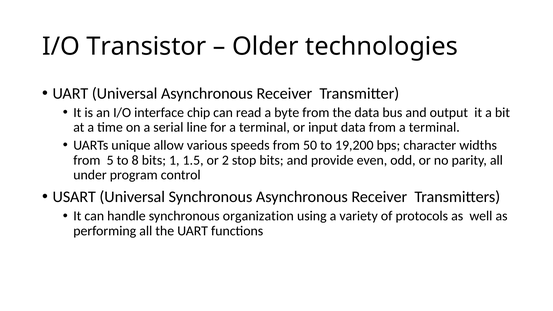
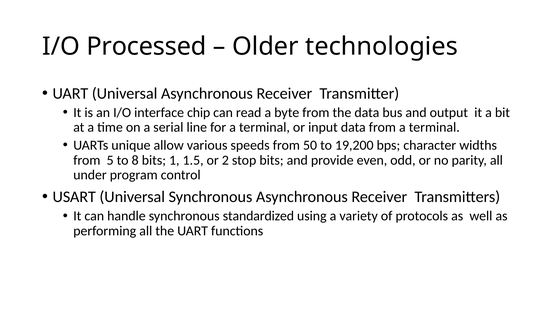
Transistor: Transistor -> Processed (146, 46)
organization: organization -> standardized (258, 216)
